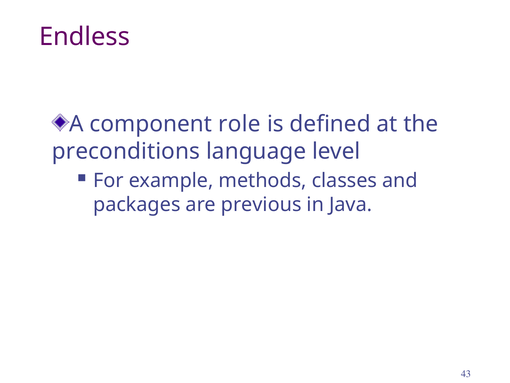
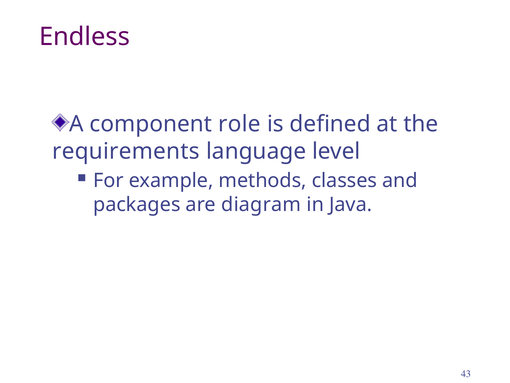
preconditions: preconditions -> requirements (126, 151)
previous: previous -> diagram (261, 204)
